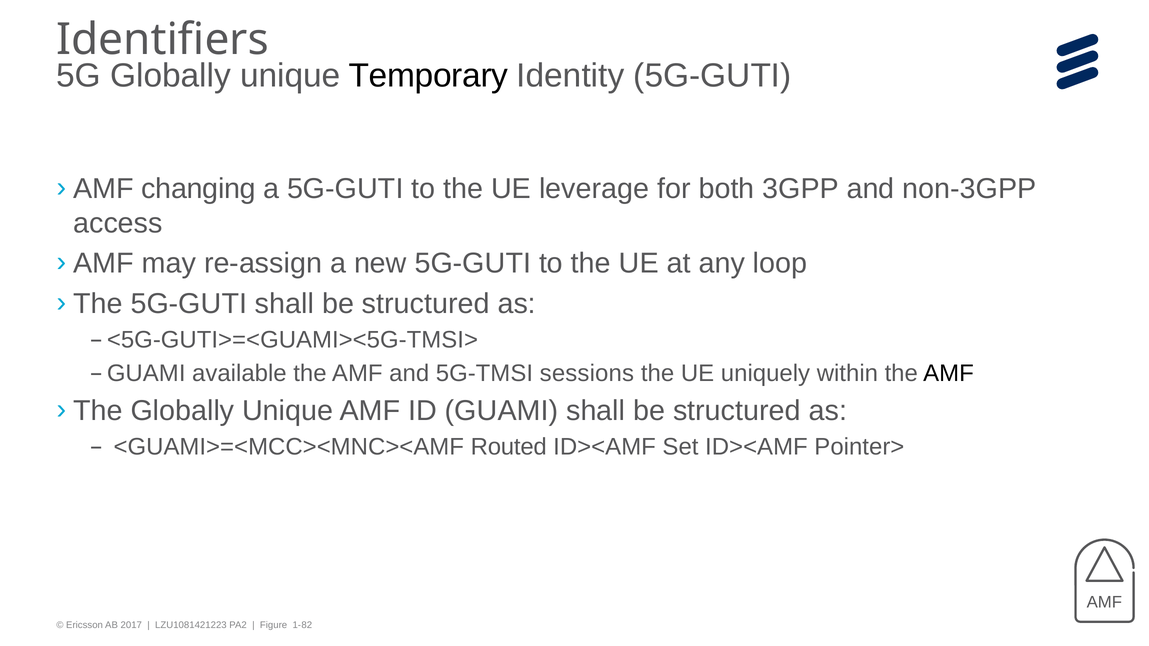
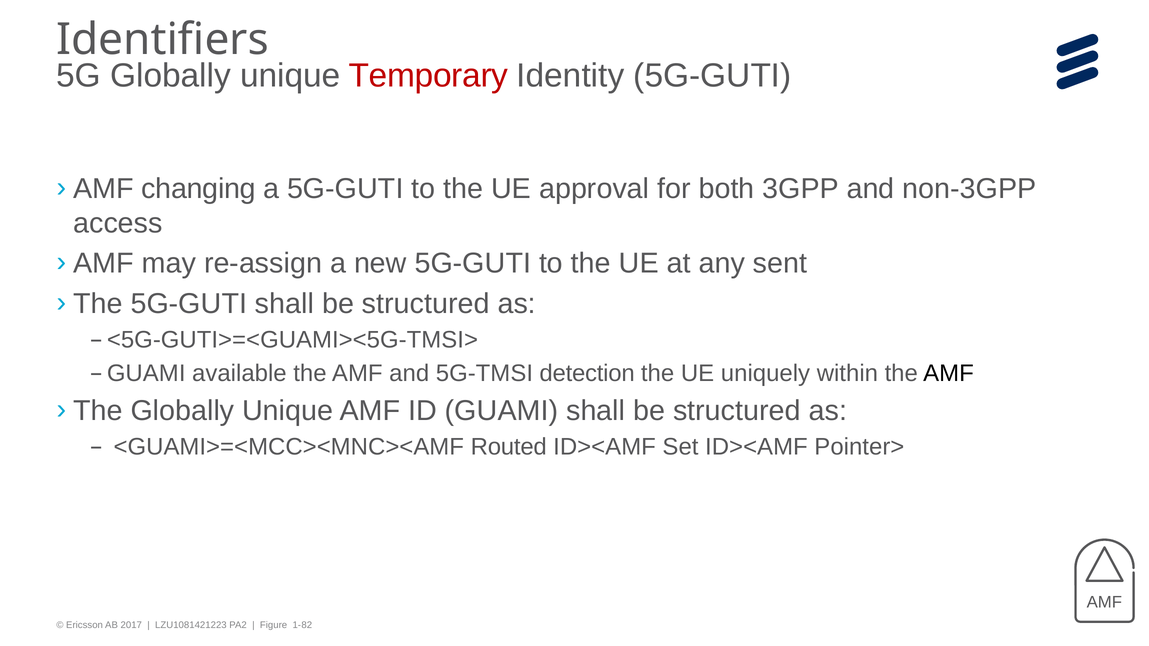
Temporary colour: black -> red (428, 76)
leverage: leverage -> approval (594, 189)
loop: loop -> sent (780, 264)
sessions: sessions -> detection (587, 373)
